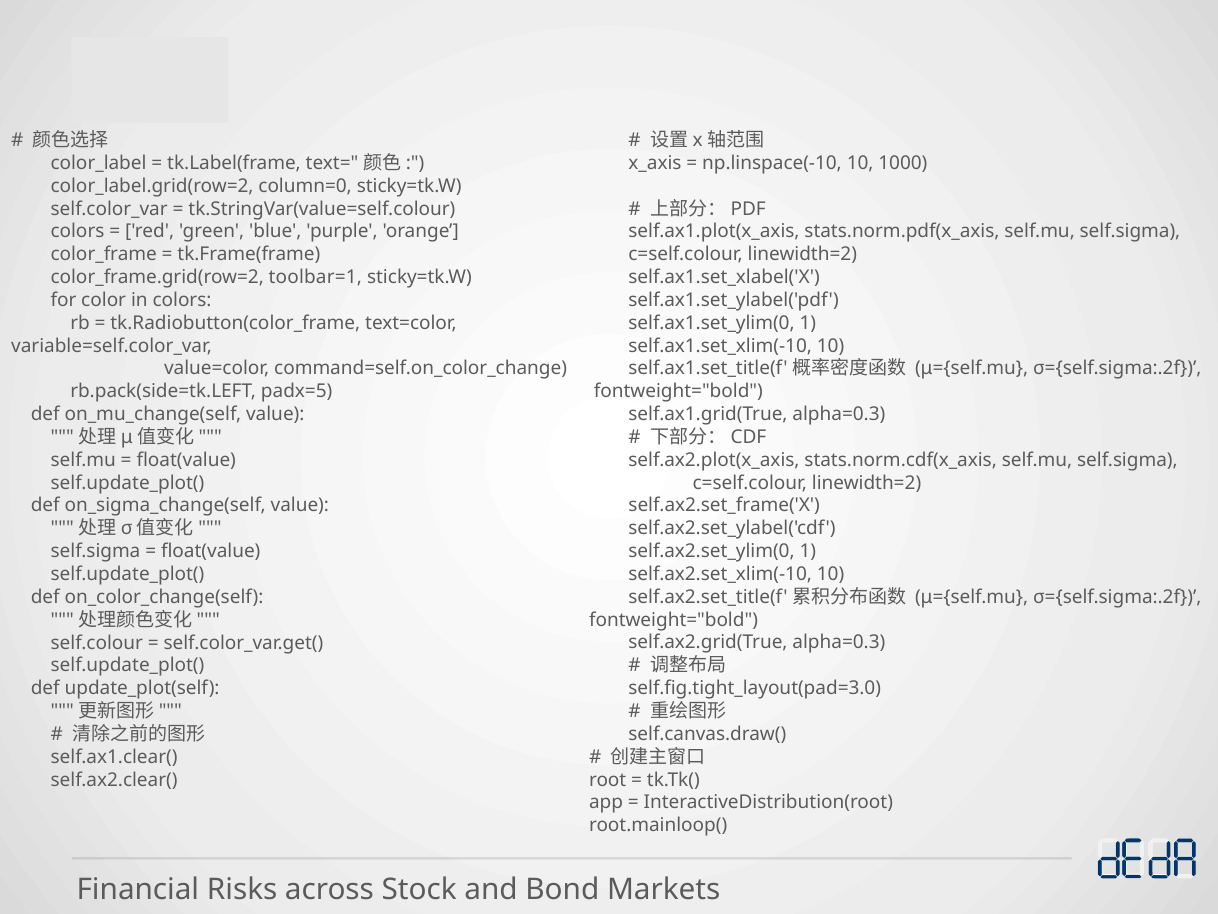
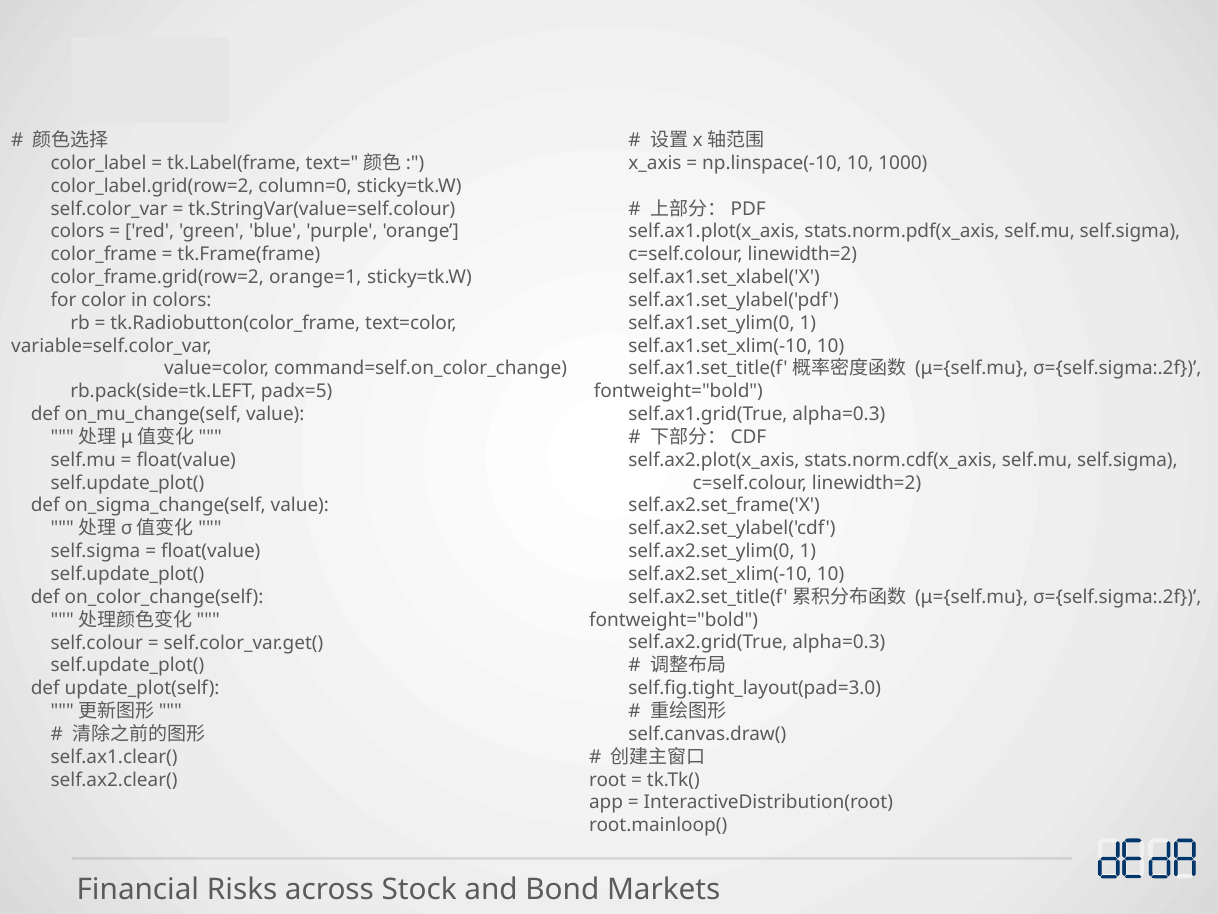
toolbar=1: toolbar=1 -> orange=1 (315, 277)
